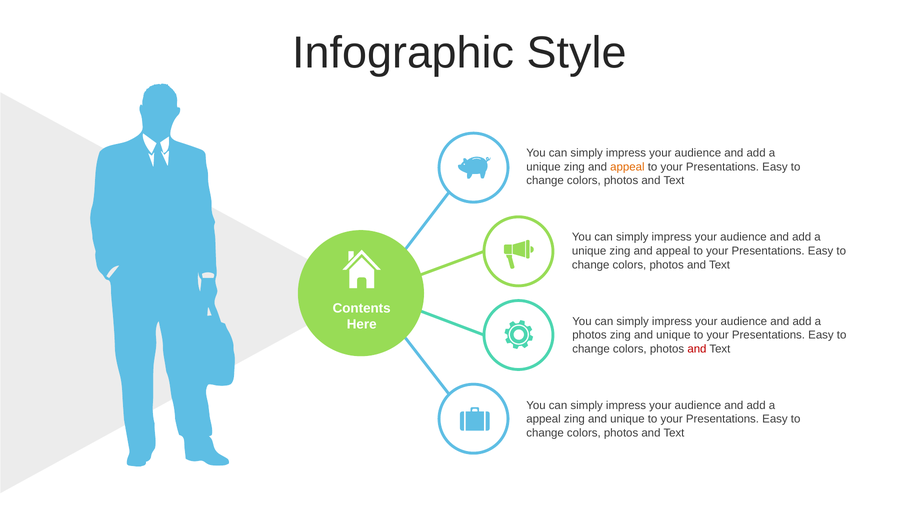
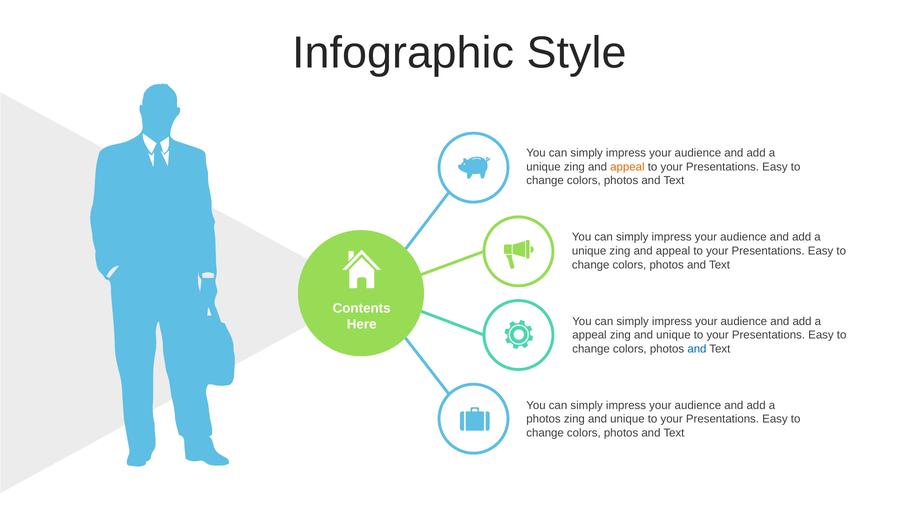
photos: photos -> appeal (589, 335)
and colour: red -> blue (697, 349)
appeal: appeal -> photos (544, 419)
